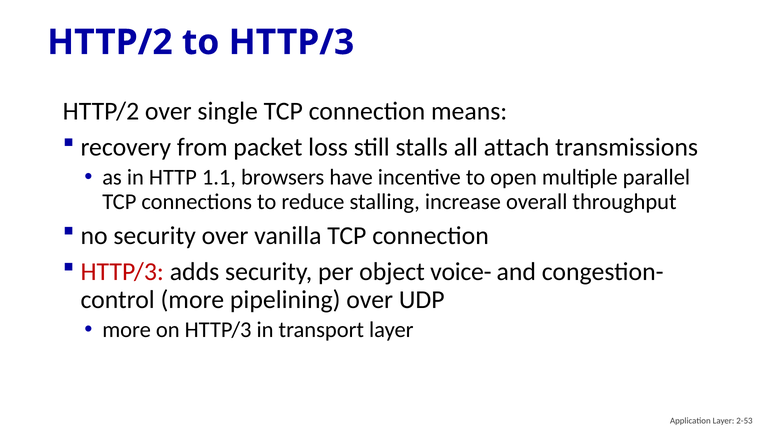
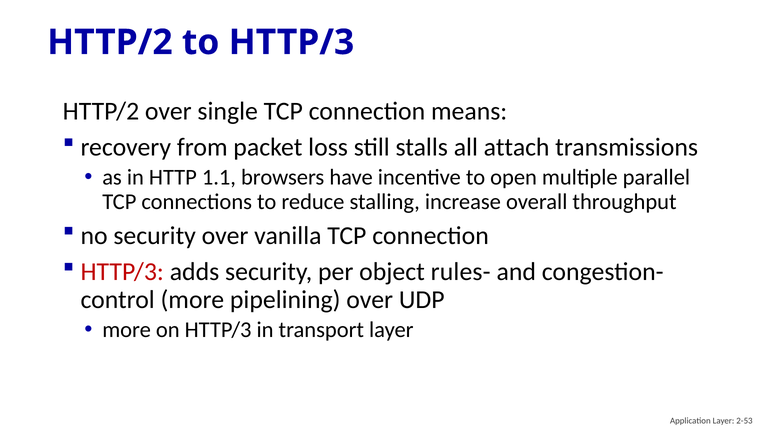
voice-: voice- -> rules- (461, 272)
